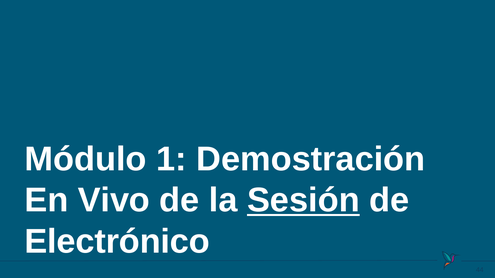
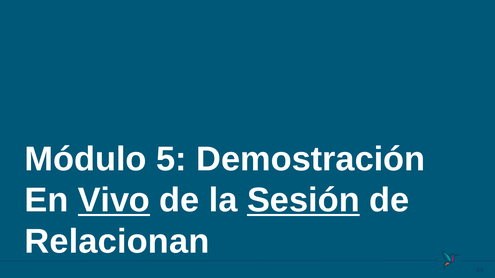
1: 1 -> 5 (171, 159)
Vivo underline: none -> present (114, 201)
Electrónico: Electrónico -> Relacionan (117, 242)
